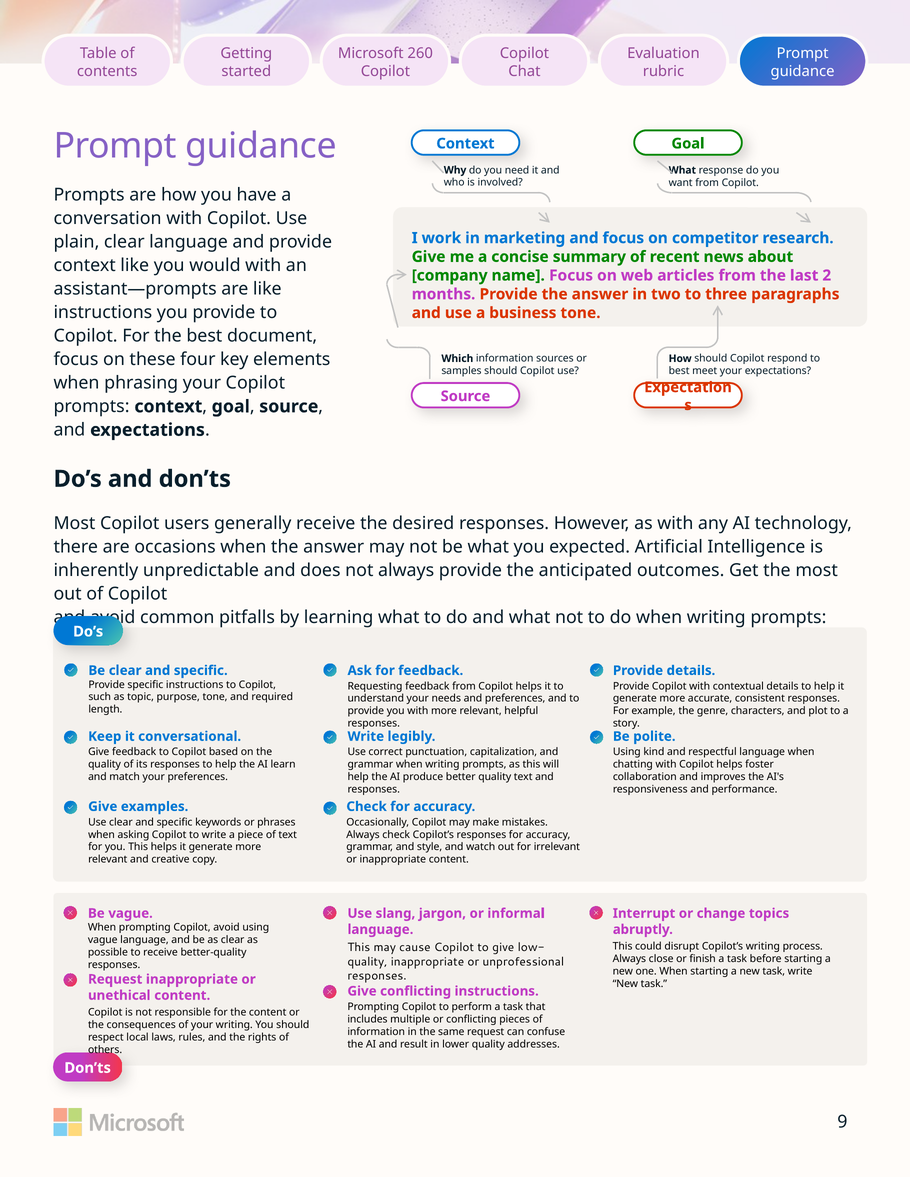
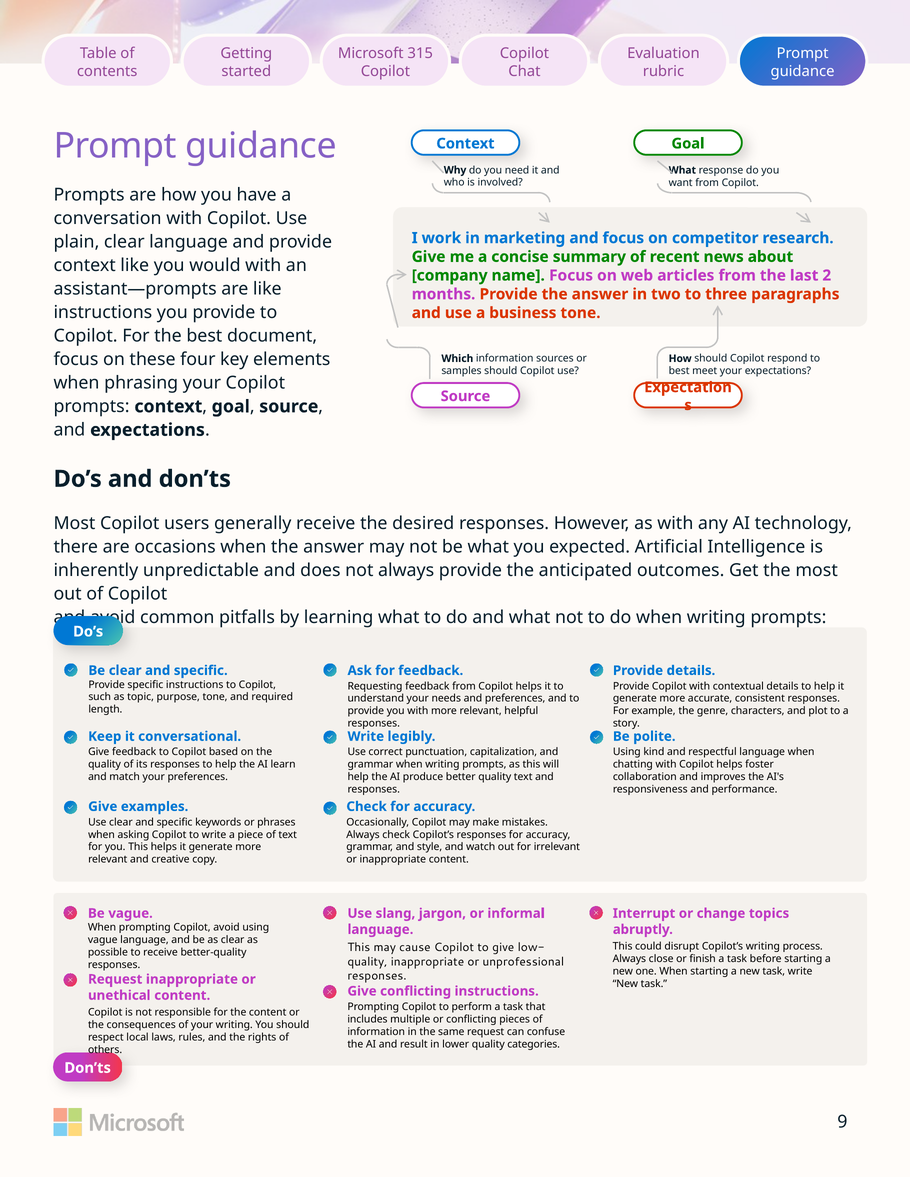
260: 260 -> 315 (420, 53)
addresses: addresses -> categories (534, 1045)
